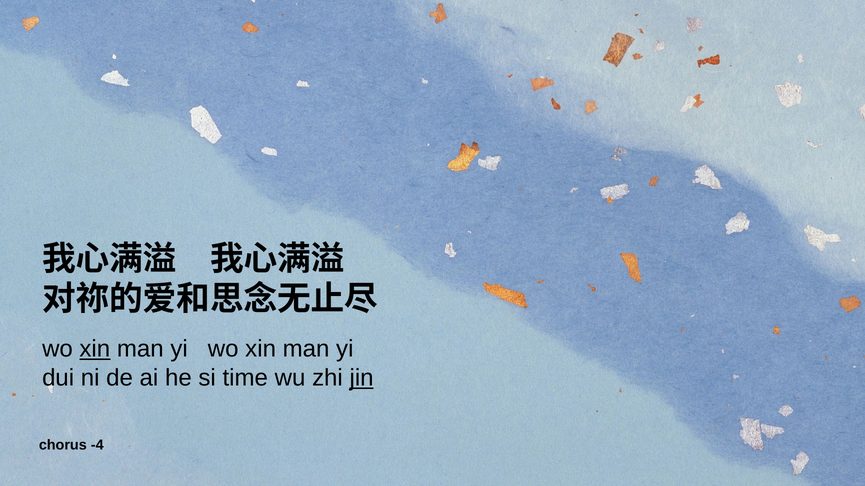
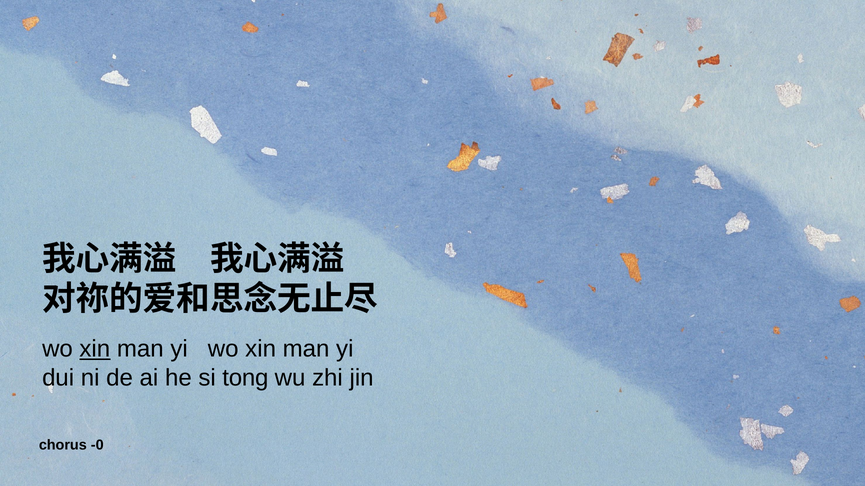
time: time -> tong (245, 378)
jin underline: present -> none (362, 378)
-4: -4 -> -0 (97, 446)
